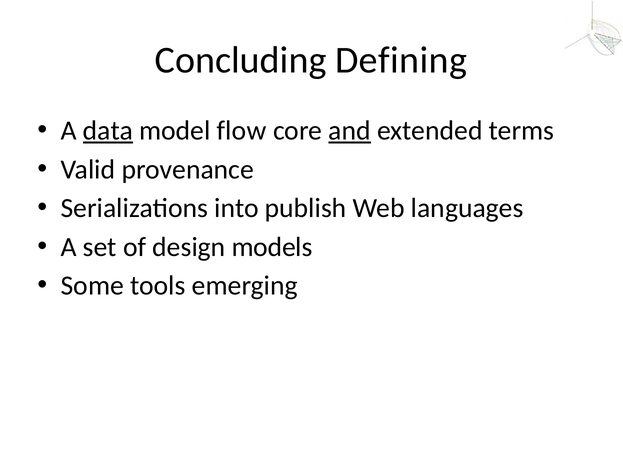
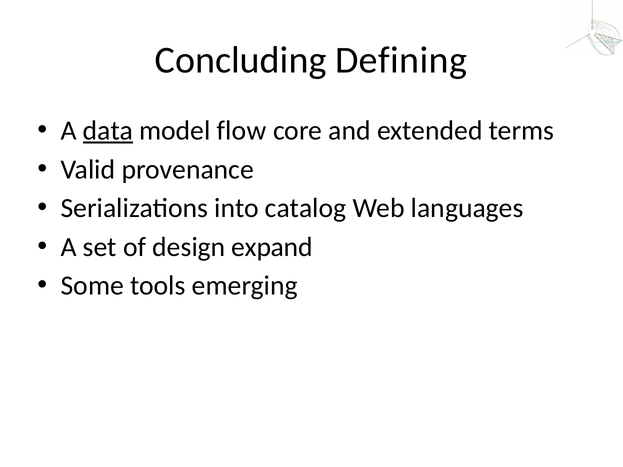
and underline: present -> none (350, 131)
publish: publish -> catalog (306, 208)
models: models -> expand (272, 247)
